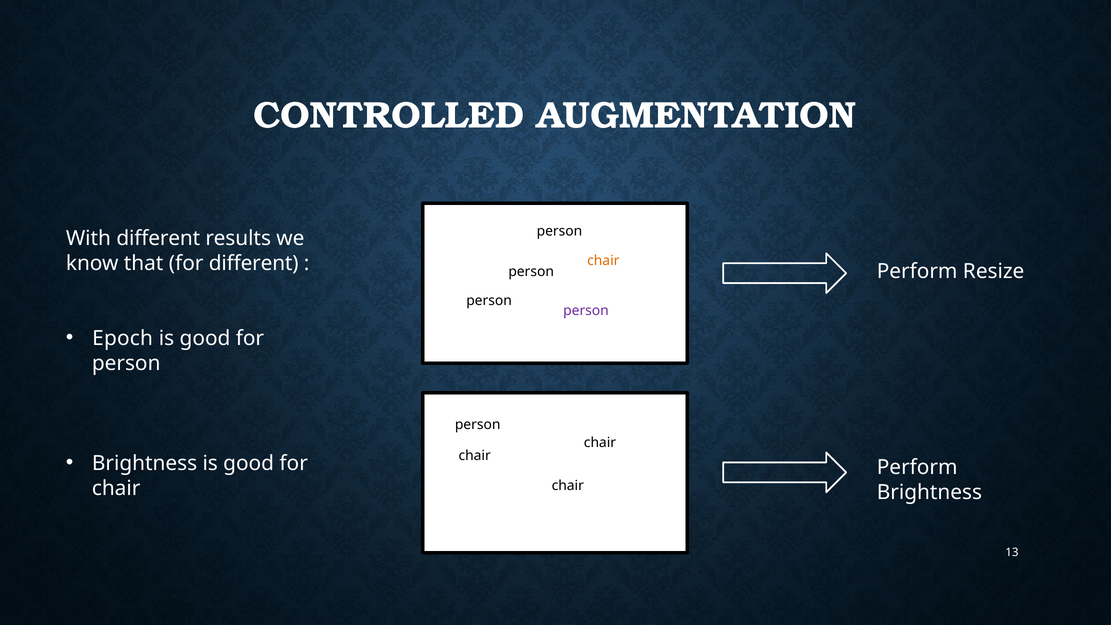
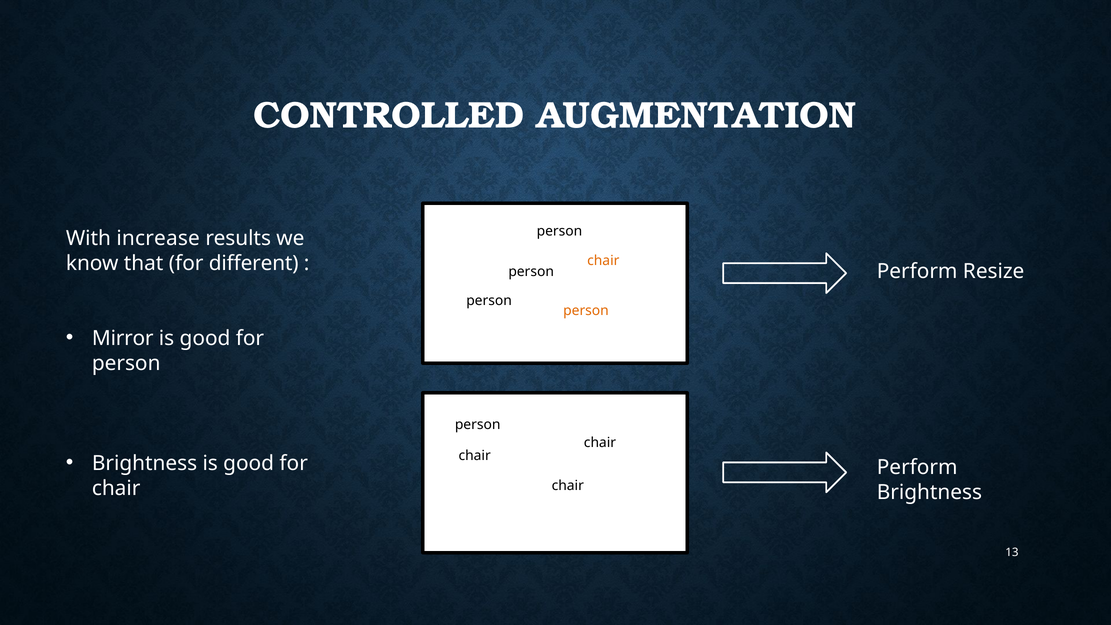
With different: different -> increase (158, 238)
person colour: purple -> orange (586, 311)
Epoch: Epoch -> Mirror (123, 338)
